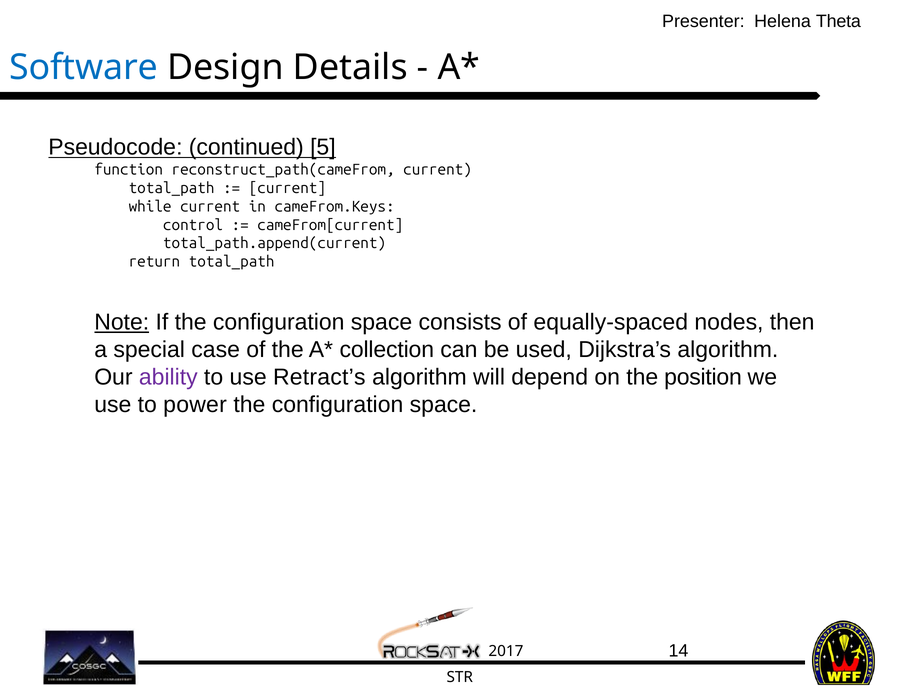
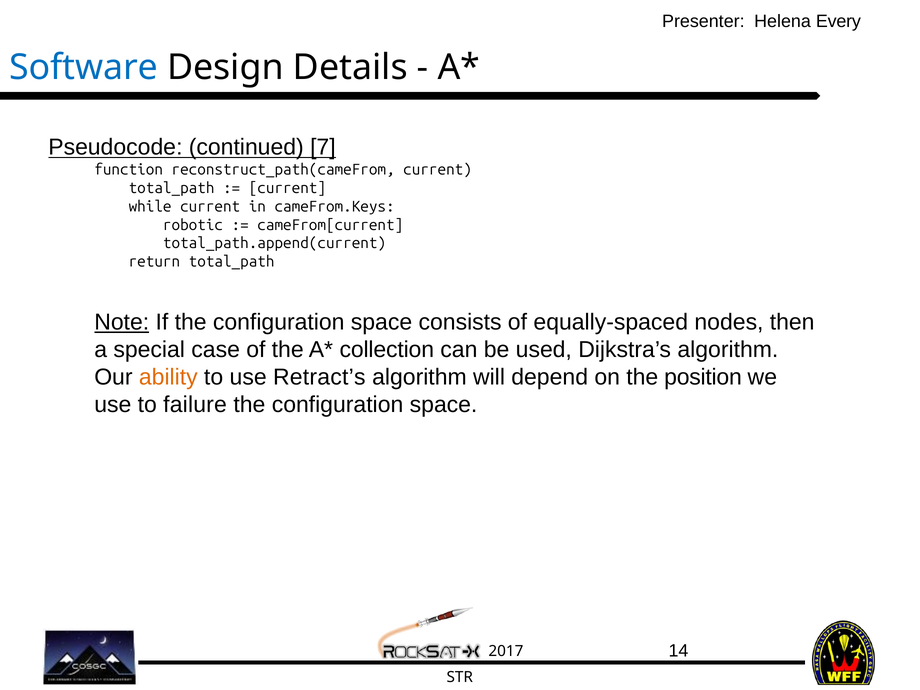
Theta: Theta -> Every (838, 21)
5: 5 -> 7 (323, 147)
control: control -> robotic (193, 225)
ability colour: purple -> orange (168, 377)
power: power -> failure (195, 405)
